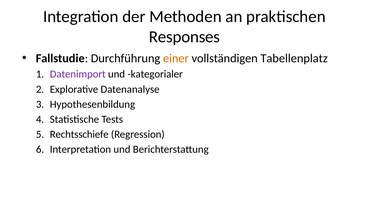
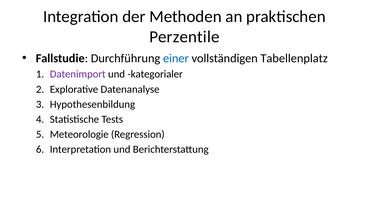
Responses: Responses -> Perzentile (184, 37)
einer colour: orange -> blue (176, 59)
Rechtsschiefe: Rechtsschiefe -> Meteorologie (79, 135)
